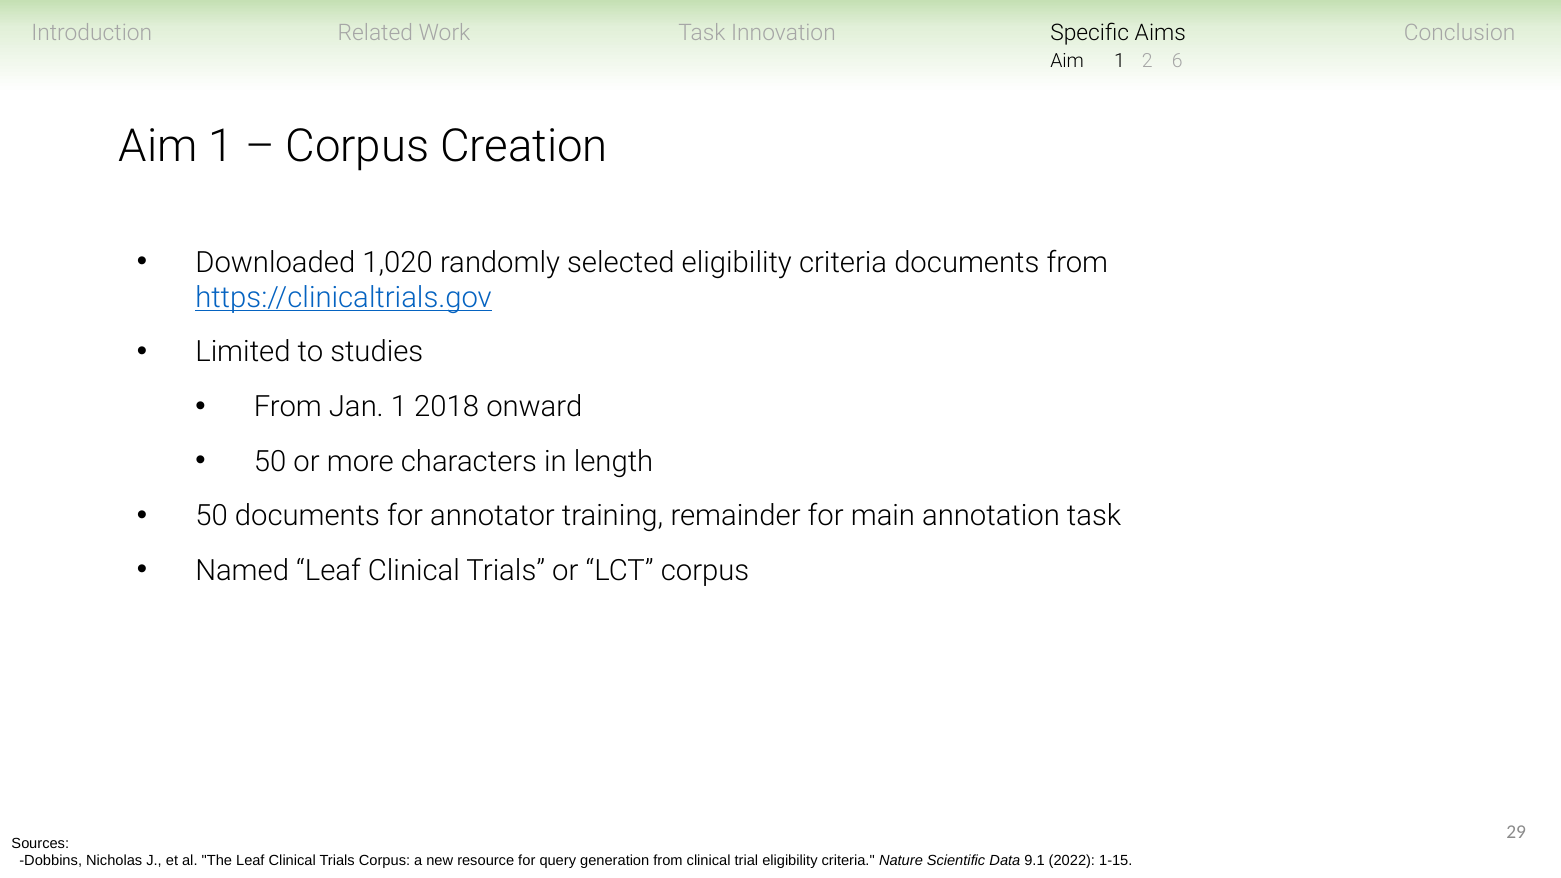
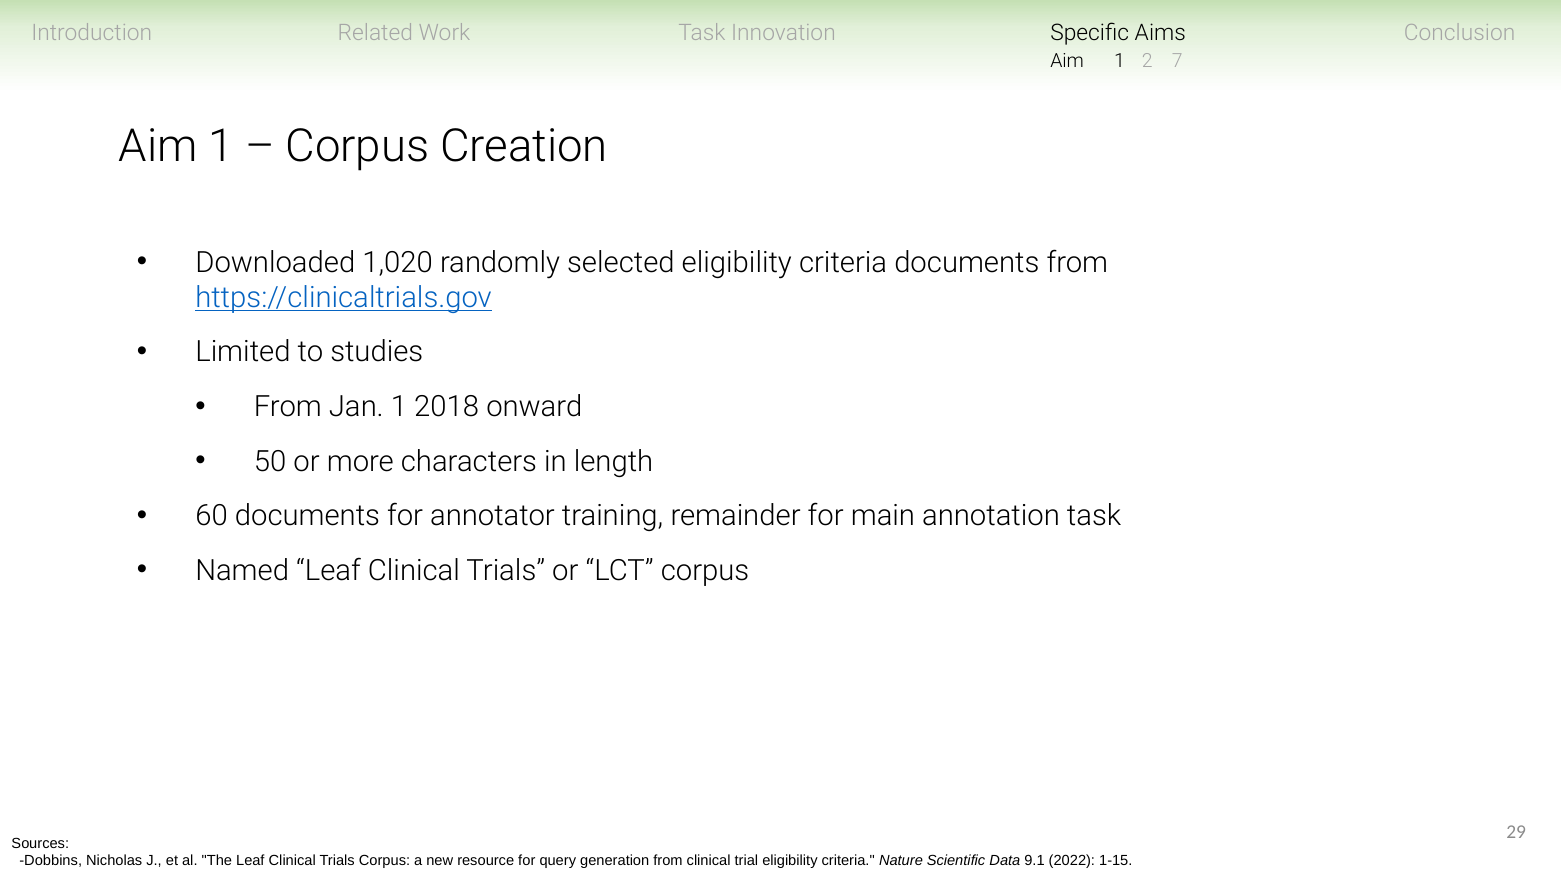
6: 6 -> 7 (1177, 61)
50: 50 -> 60 (212, 516)
